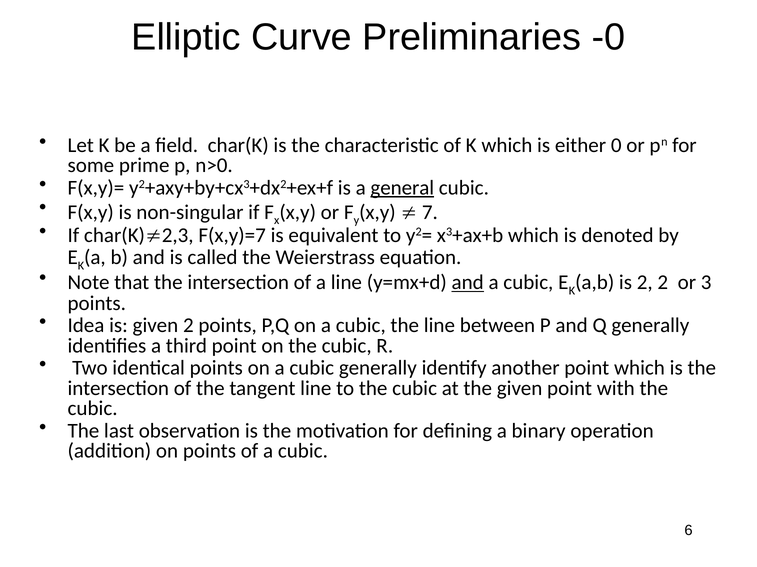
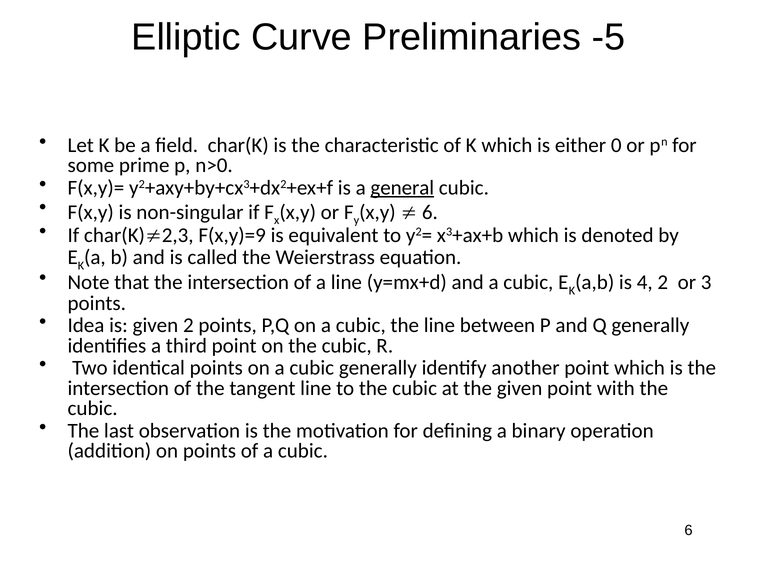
-0: -0 -> -5 (608, 37)
7: 7 -> 6 (430, 213)
F(x,y)=7: F(x,y)=7 -> F(x,y)=9 (232, 235)
and underline: present -> none (468, 283)
is 2: 2 -> 4 (645, 283)
